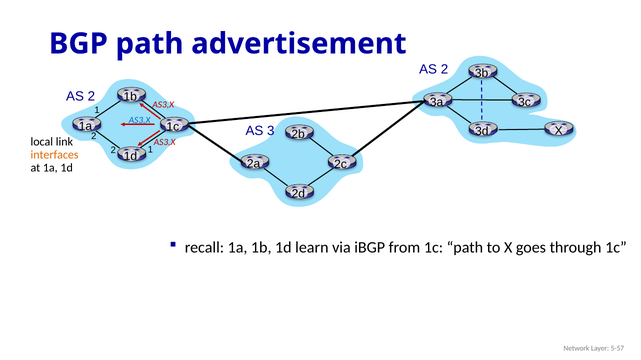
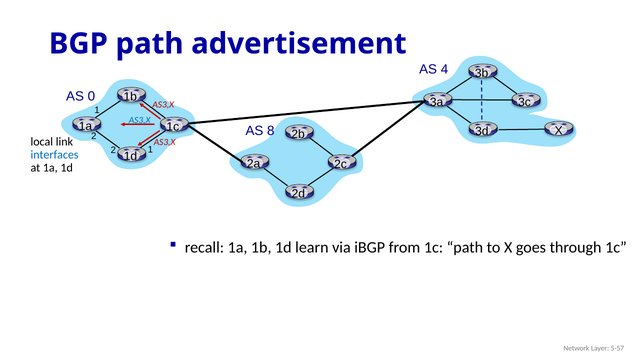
2: 2 -> 4 (444, 69)
2: 2 -> 0 (91, 96)
3: 3 -> 8 (271, 131)
interfaces colour: orange -> blue (55, 155)
